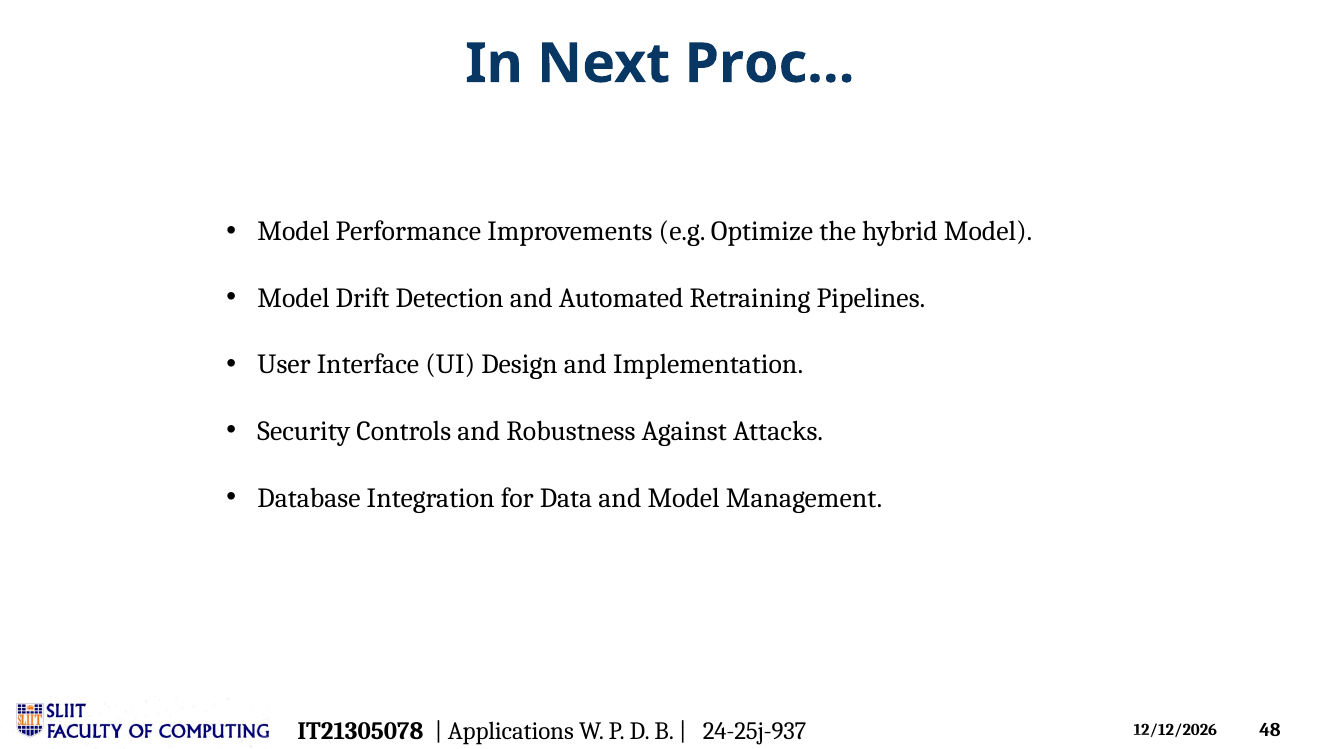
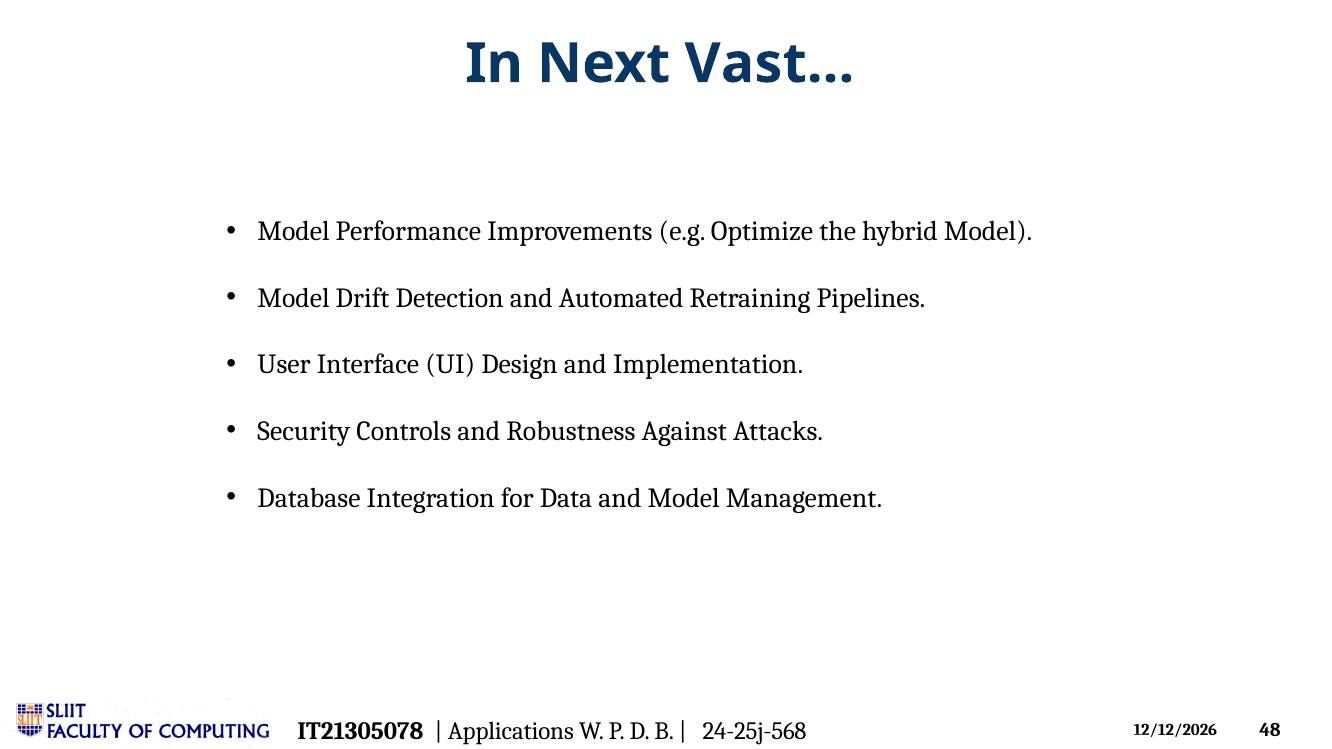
Proc…: Proc… -> Vast… (769, 64)
24-25j-937: 24-25j-937 -> 24-25j-568 (755, 731)
